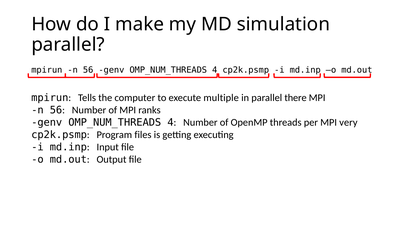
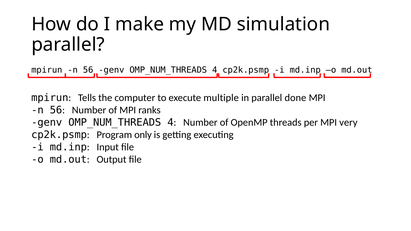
there: there -> done (295, 98)
files: files -> only (143, 135)
